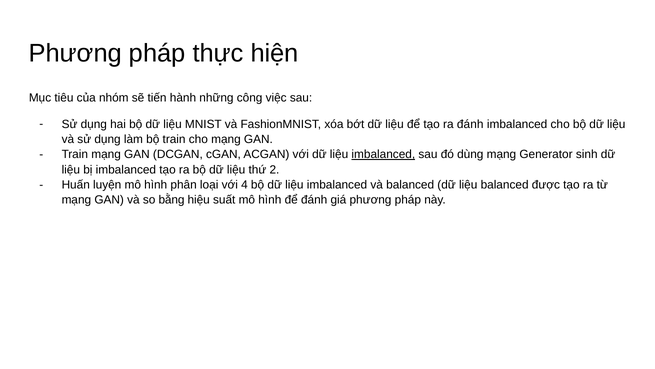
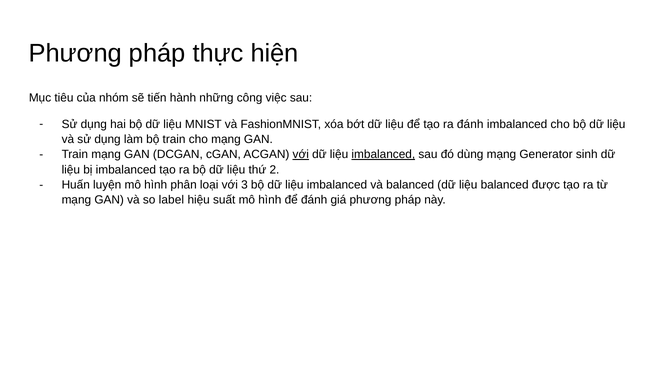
với underline: none -> present (301, 154)
4: 4 -> 3 (244, 185)
bằng: bằng -> label (171, 200)
